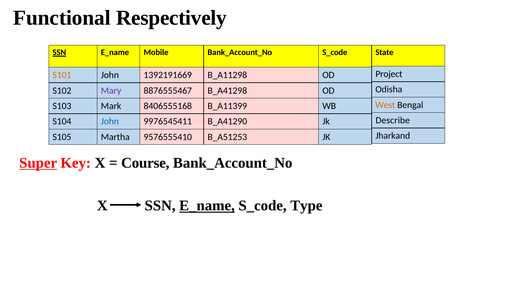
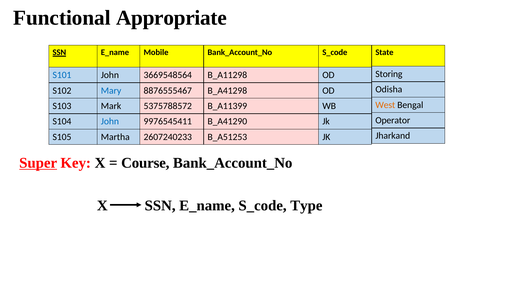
Respectively: Respectively -> Appropriate (171, 18)
Project: Project -> Storing (389, 74)
S101 colour: orange -> blue (62, 75)
1392191669: 1392191669 -> 3669548564 (168, 75)
Mary colour: purple -> blue (111, 91)
8406555168: 8406555168 -> 5375788572 (168, 106)
Describe: Describe -> Operator (393, 121)
9576555410: 9576555410 -> 2607240233 (168, 137)
E_name underline: present -> none (207, 206)
